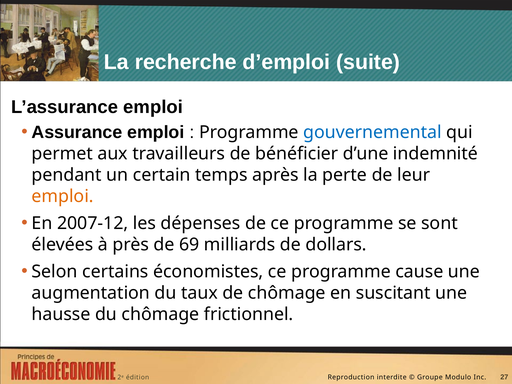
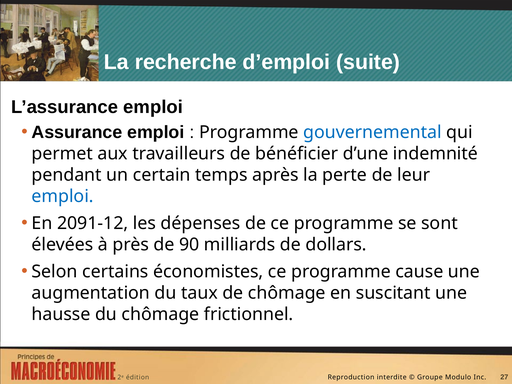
emploi colour: orange -> blue (63, 196)
2007-12: 2007-12 -> 2091-12 (93, 223)
69: 69 -> 90 (189, 245)
